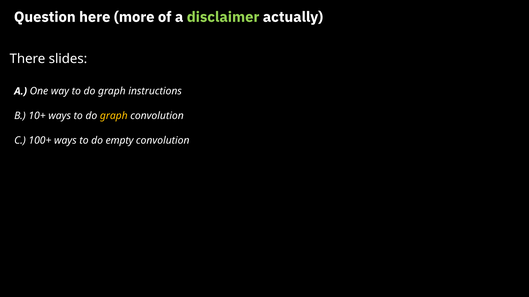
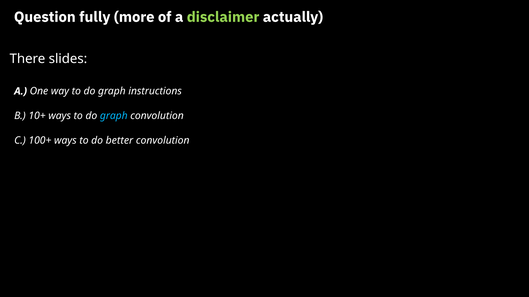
here: here -> fully (95, 17)
graph colour: yellow -> light blue (114, 116)
empty: empty -> better (119, 141)
